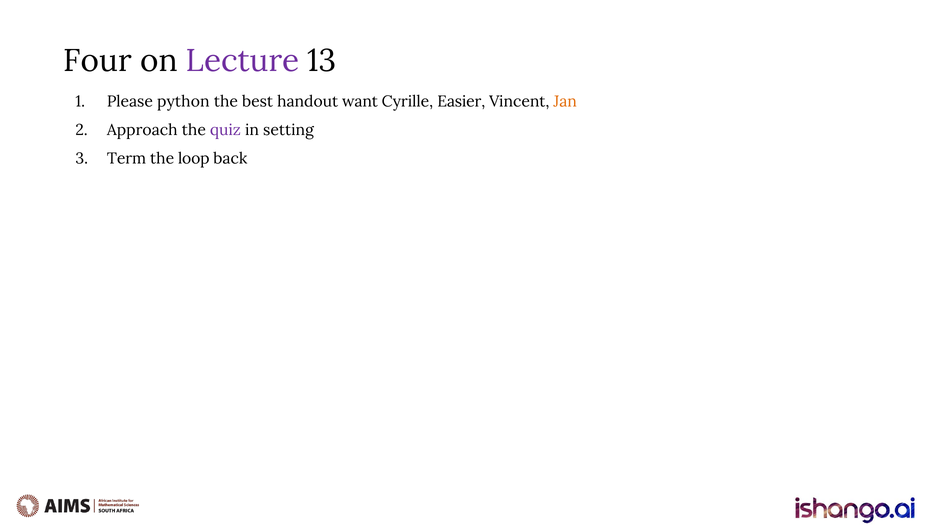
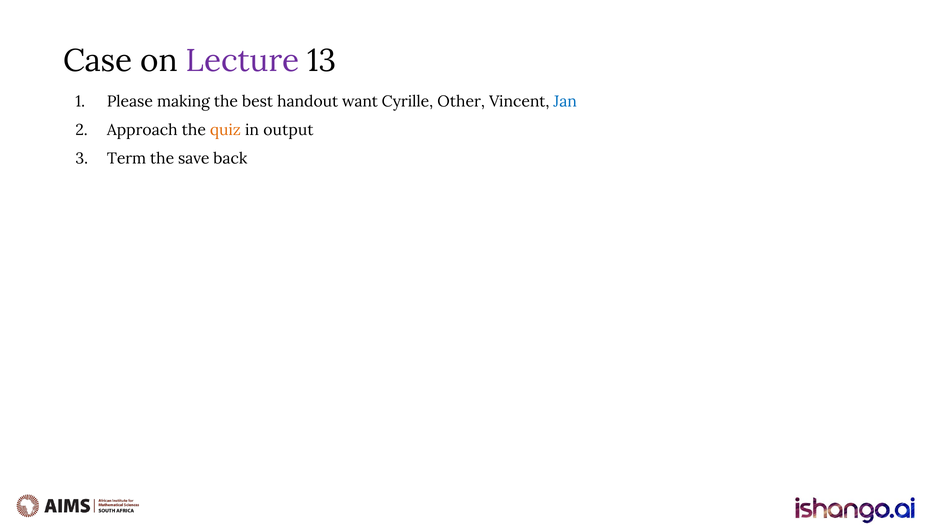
Four: Four -> Case (98, 61)
python: python -> making (183, 102)
Easier: Easier -> Other (461, 102)
Jan colour: orange -> blue (565, 102)
quiz colour: purple -> orange (225, 130)
setting: setting -> output (288, 130)
loop: loop -> save (194, 158)
